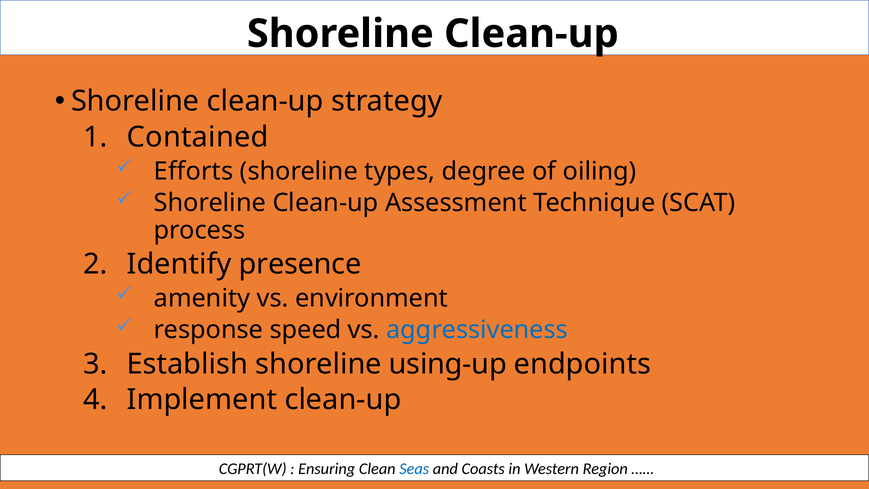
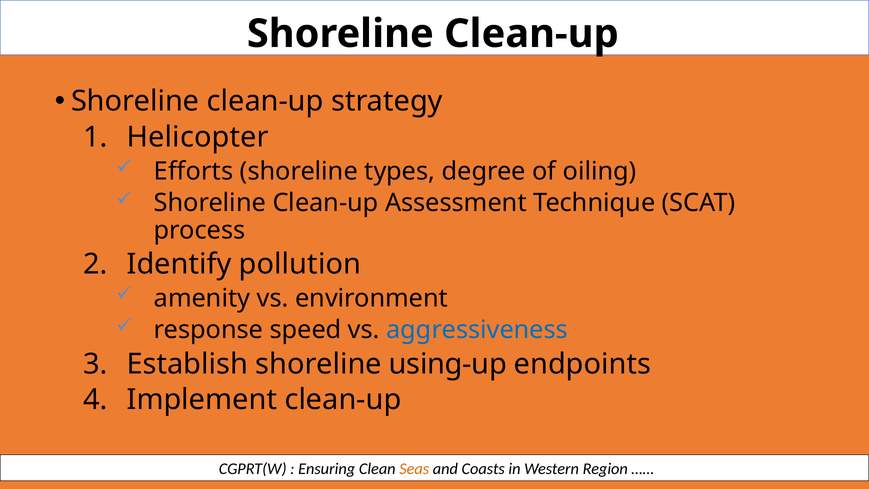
Contained: Contained -> Helicopter (198, 137)
presence: presence -> pollution (300, 264)
Seas colour: blue -> orange (414, 469)
